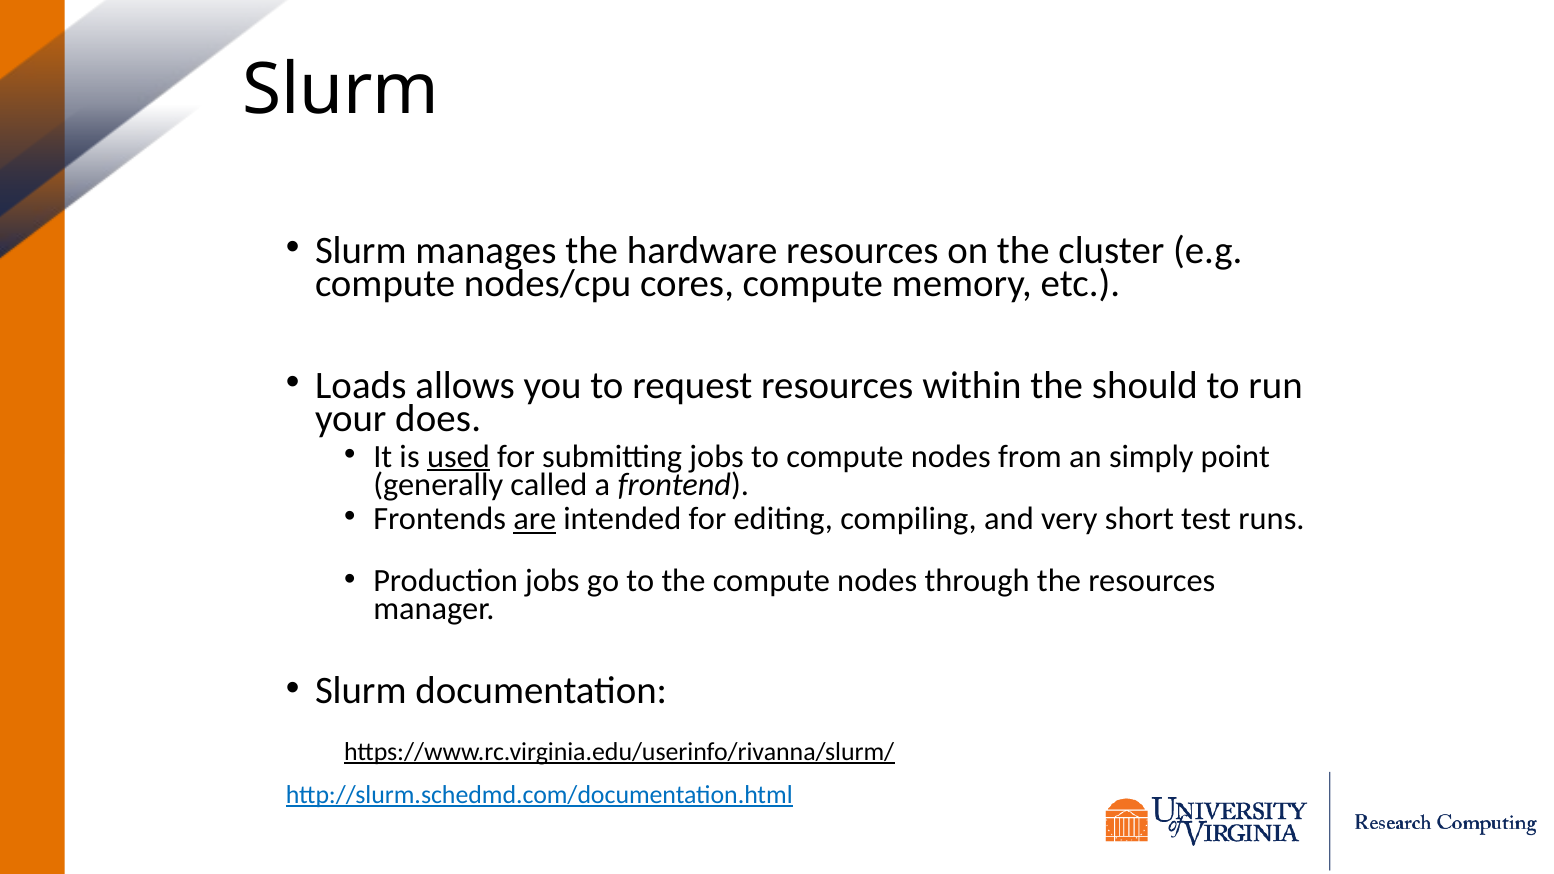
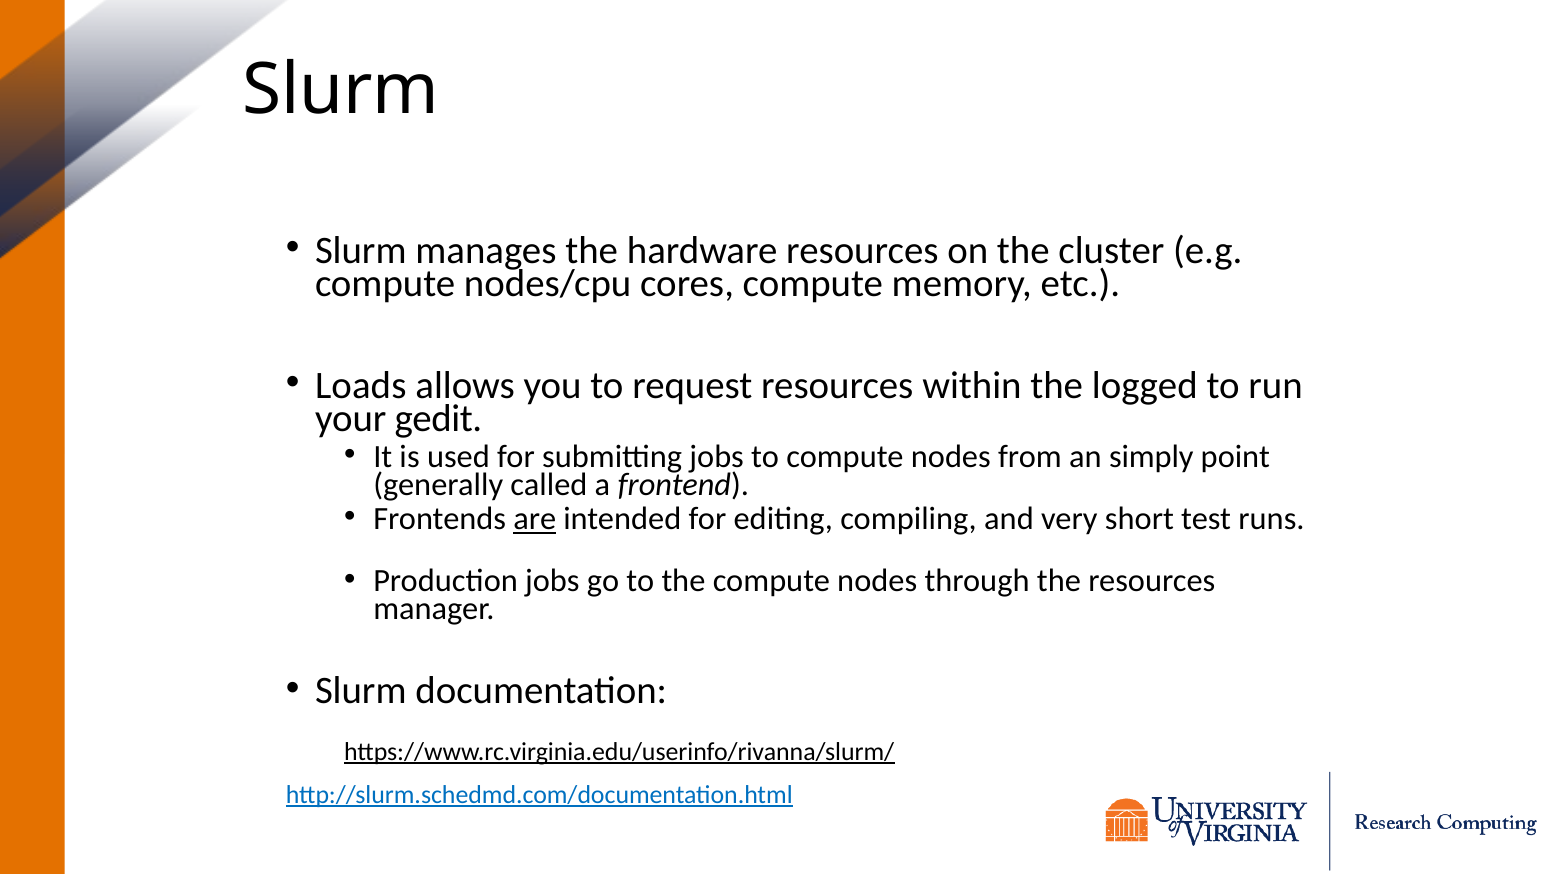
should: should -> logged (1145, 385)
does: does -> gedit (438, 419)
used underline: present -> none (458, 457)
